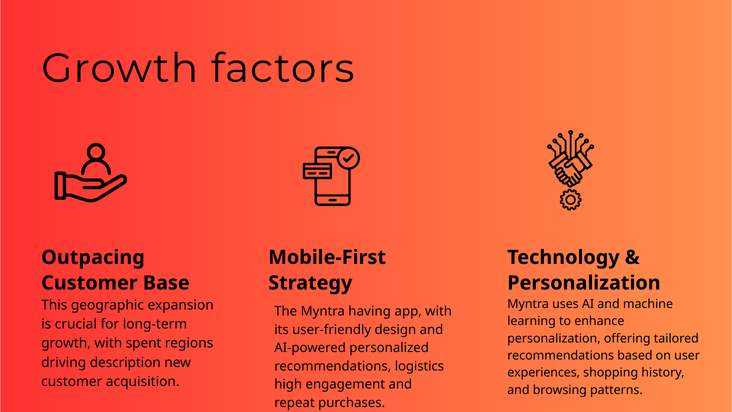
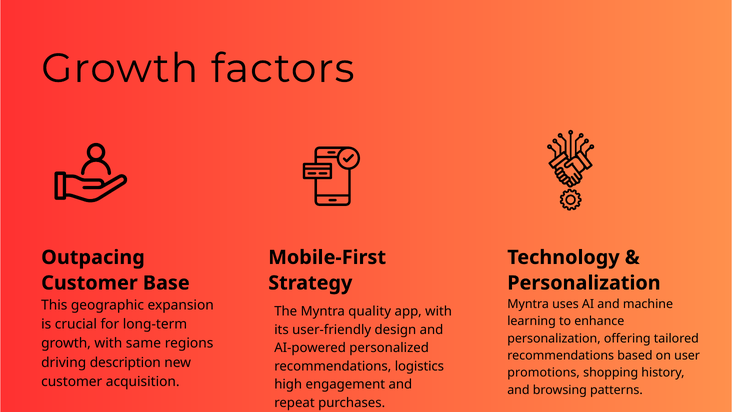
having: having -> quality (370, 311)
spent: spent -> same (143, 343)
experiences: experiences -> promotions (544, 373)
